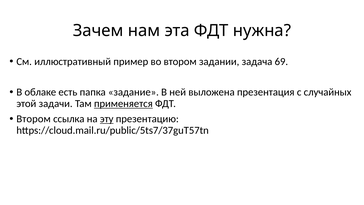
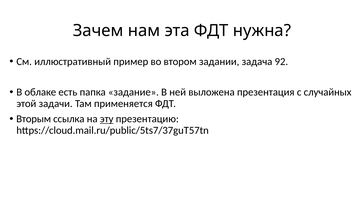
69: 69 -> 92 (281, 62)
применяется underline: present -> none (123, 104)
Втором: Втором -> Вторым (34, 119)
